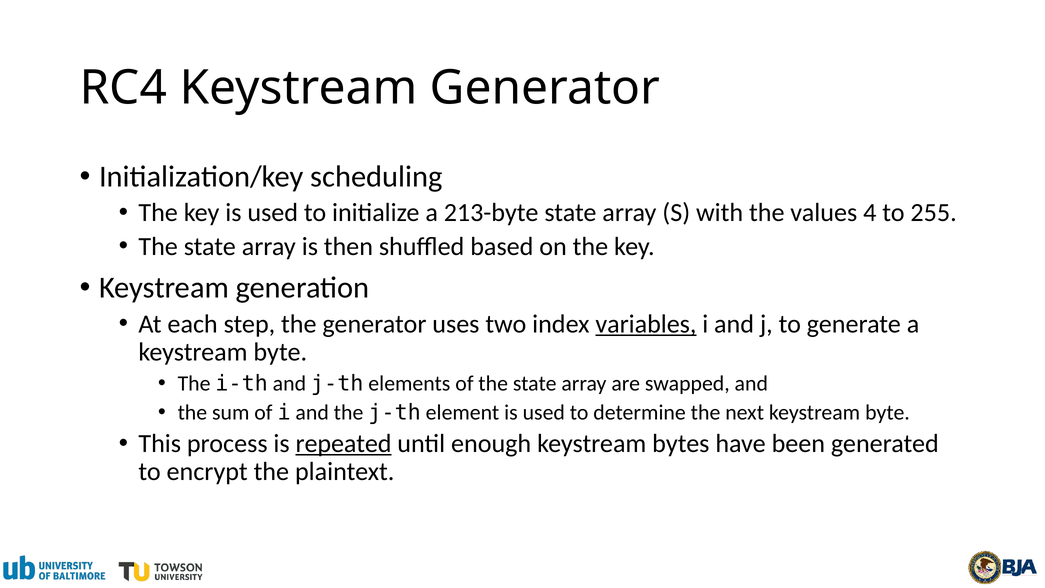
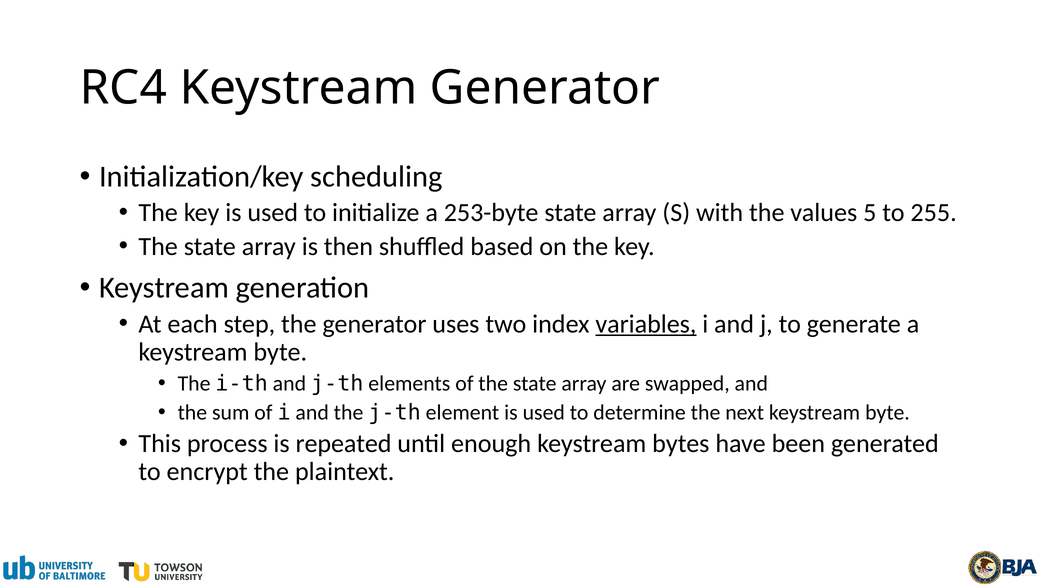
213-byte: 213-byte -> 253-byte (491, 213)
4: 4 -> 5 (870, 213)
repeated underline: present -> none (344, 444)
